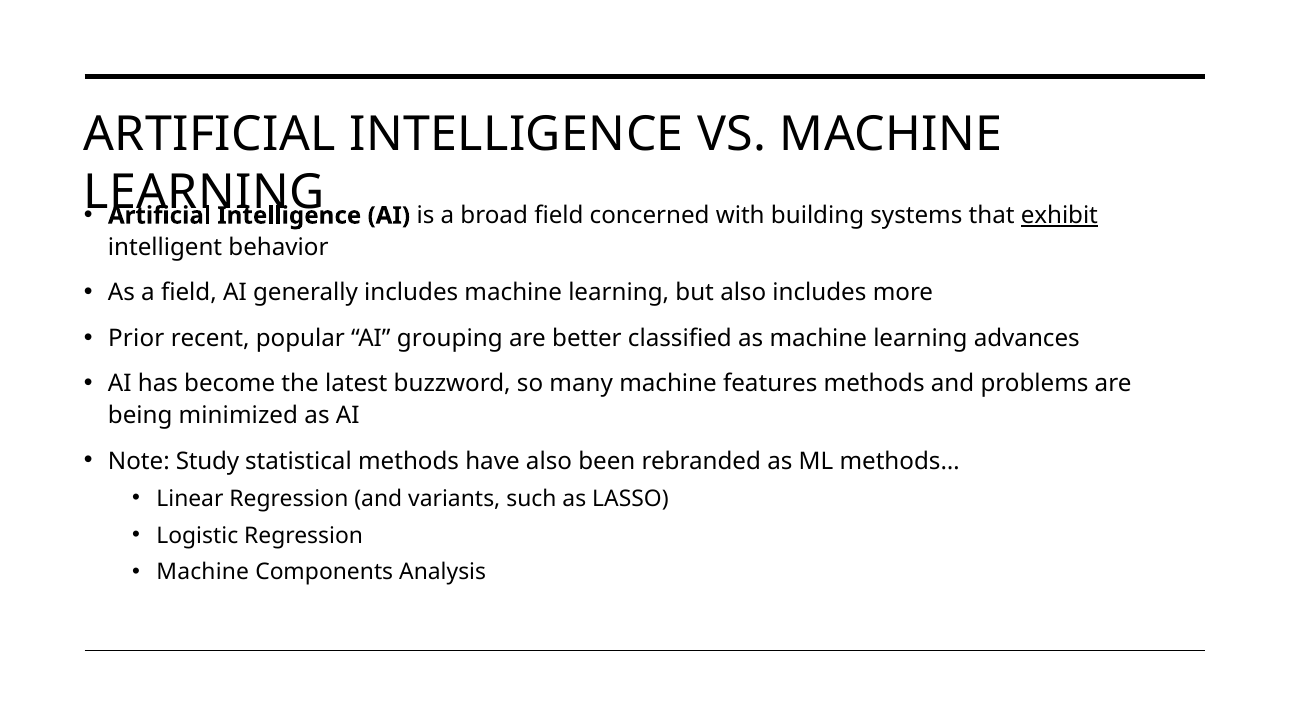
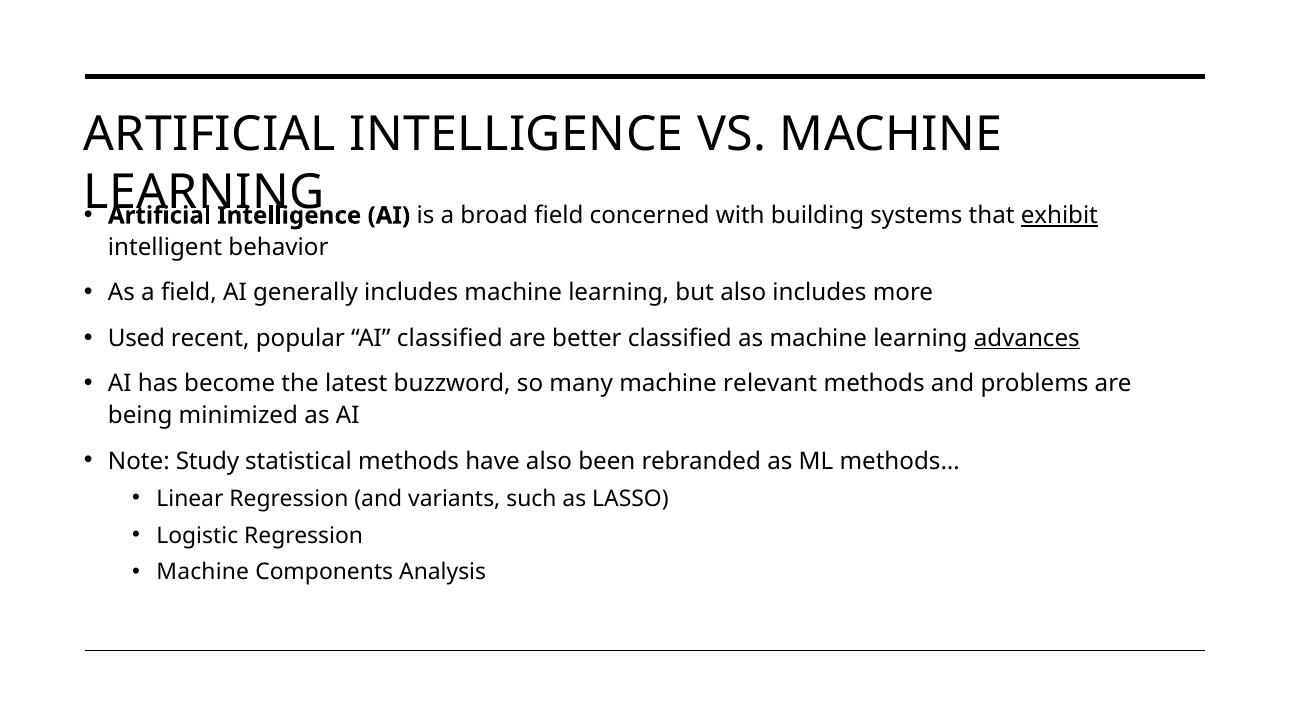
Prior: Prior -> Used (136, 338)
AI grouping: grouping -> classified (450, 338)
advances underline: none -> present (1027, 338)
features: features -> relevant (770, 384)
